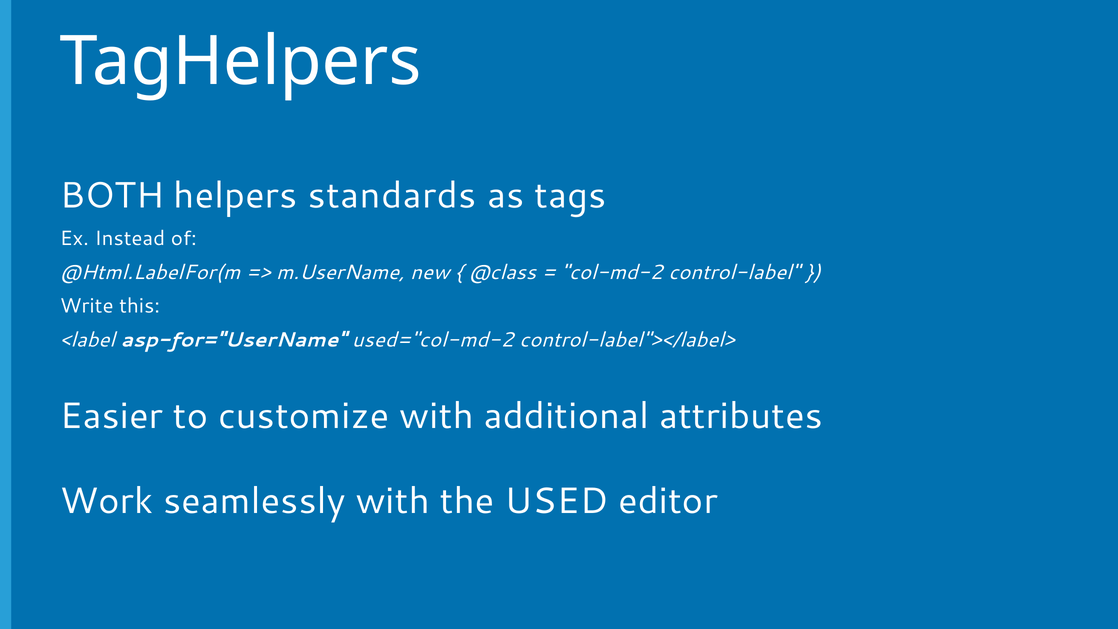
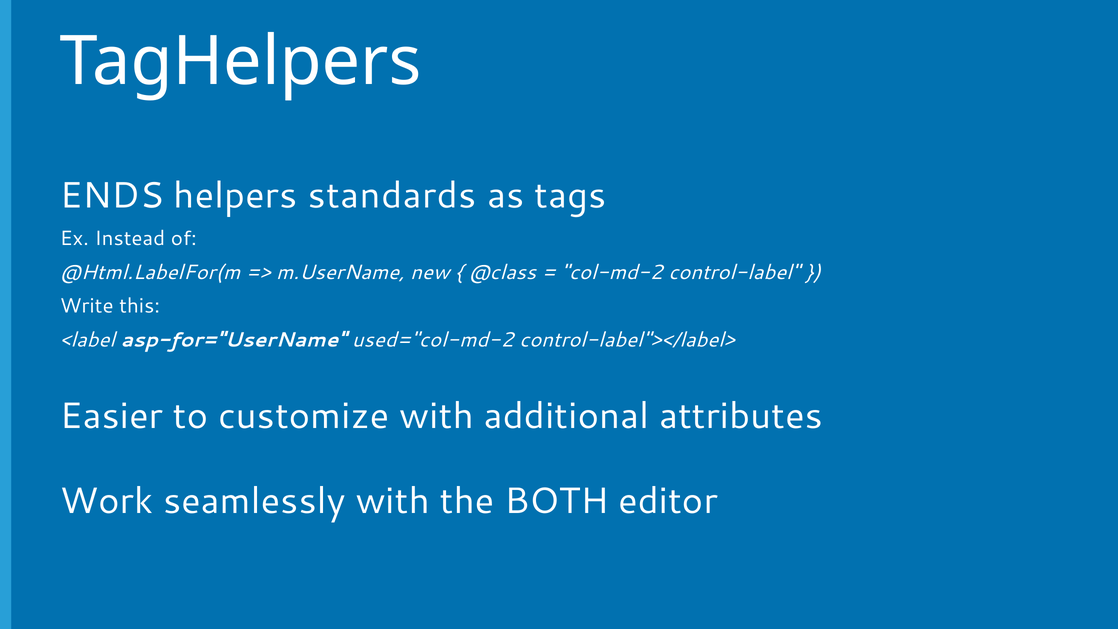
BOTH: BOTH -> ENDS (112, 196)
USED: USED -> BOTH (556, 501)
